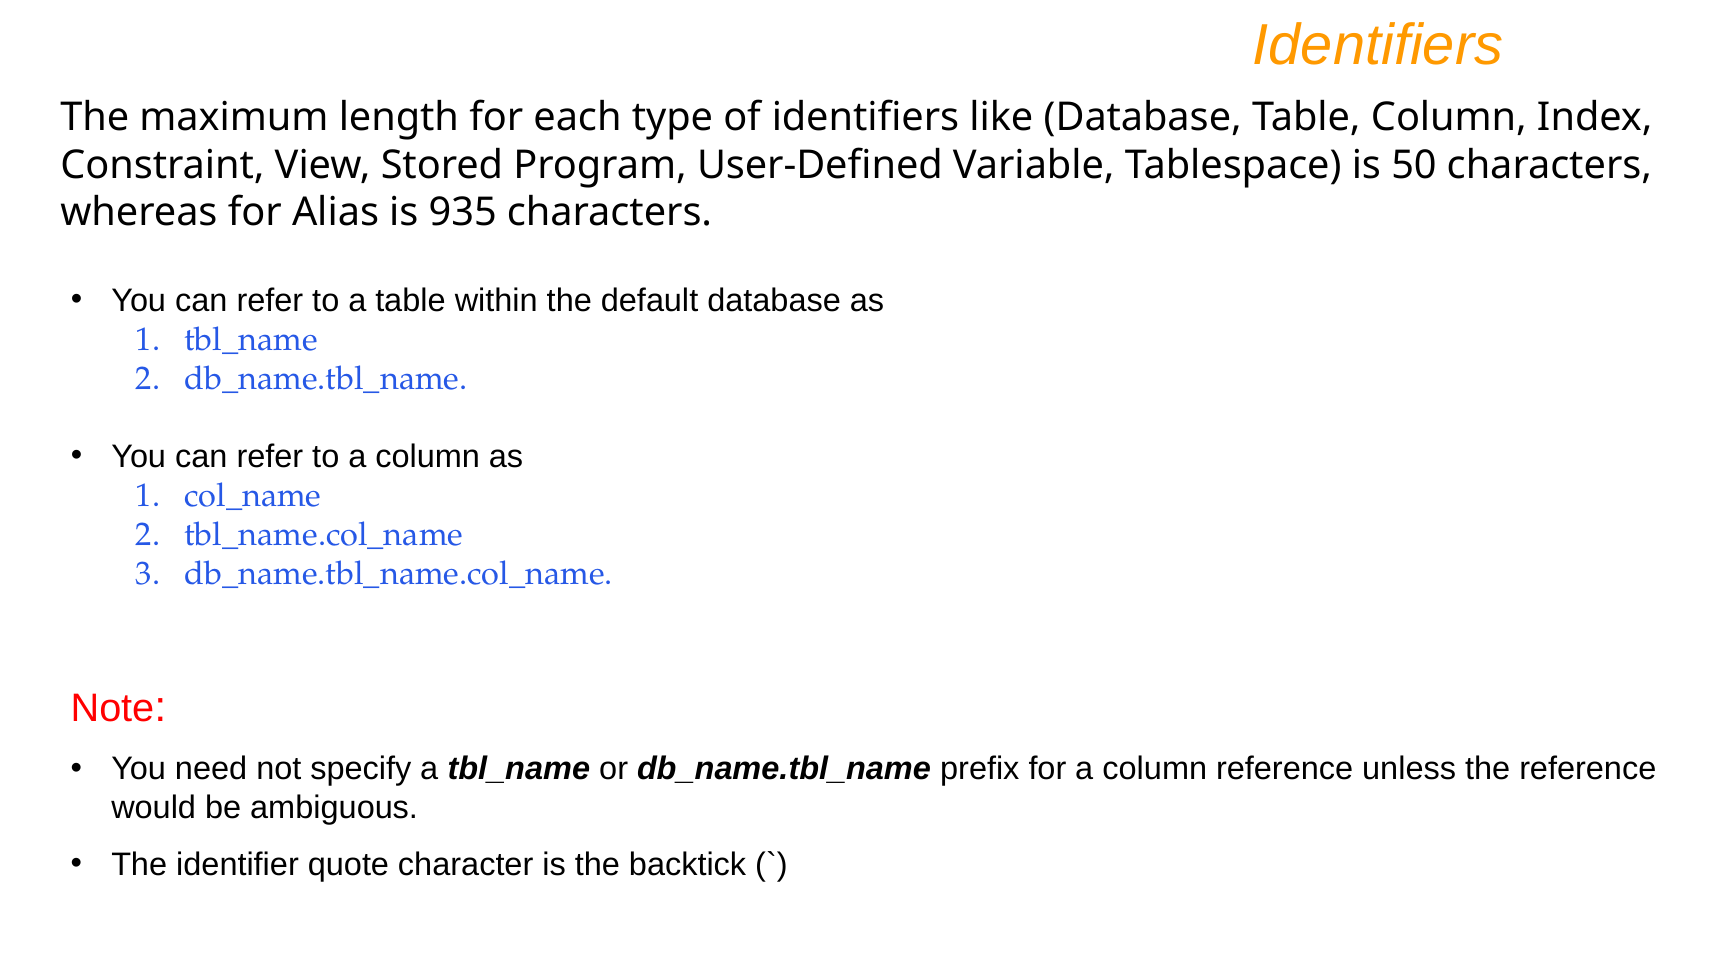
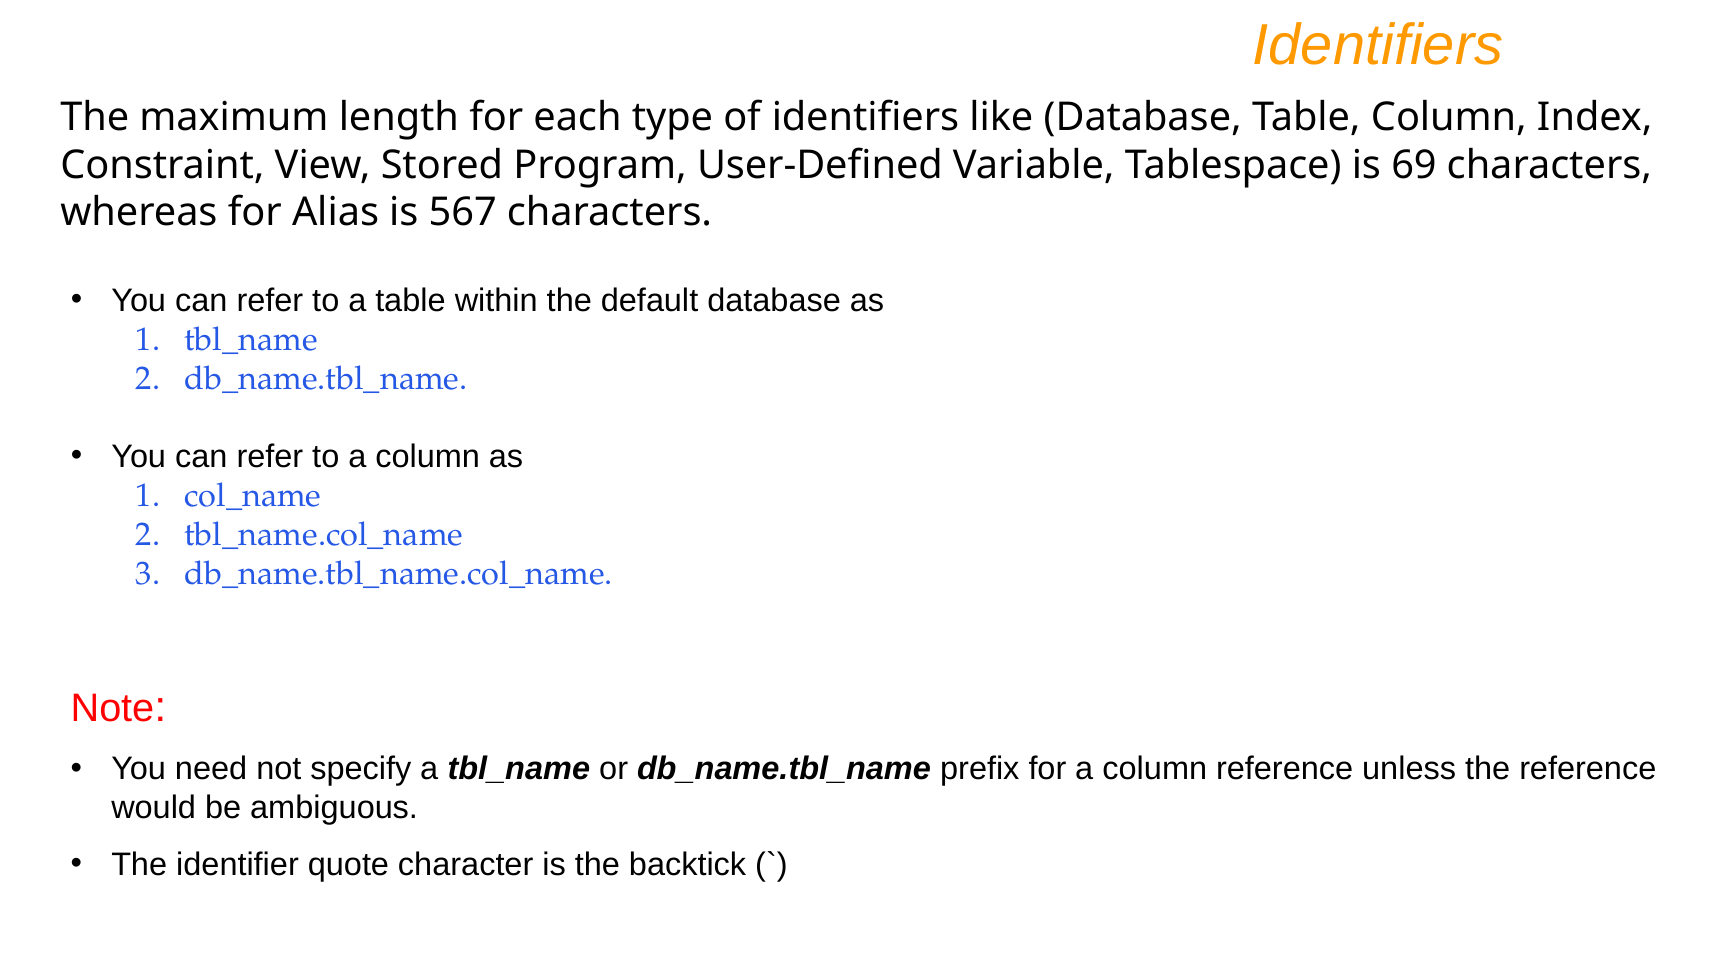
50: 50 -> 69 (1414, 165)
935: 935 -> 567 (463, 213)
